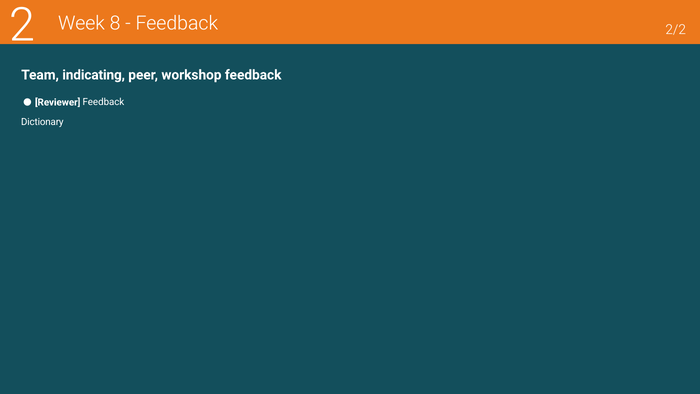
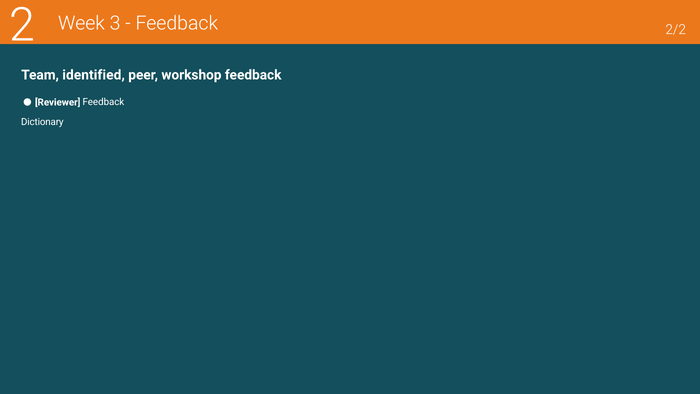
8: 8 -> 3 (115, 23)
indicating: indicating -> identified (94, 75)
